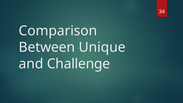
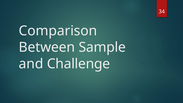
Unique: Unique -> Sample (102, 47)
